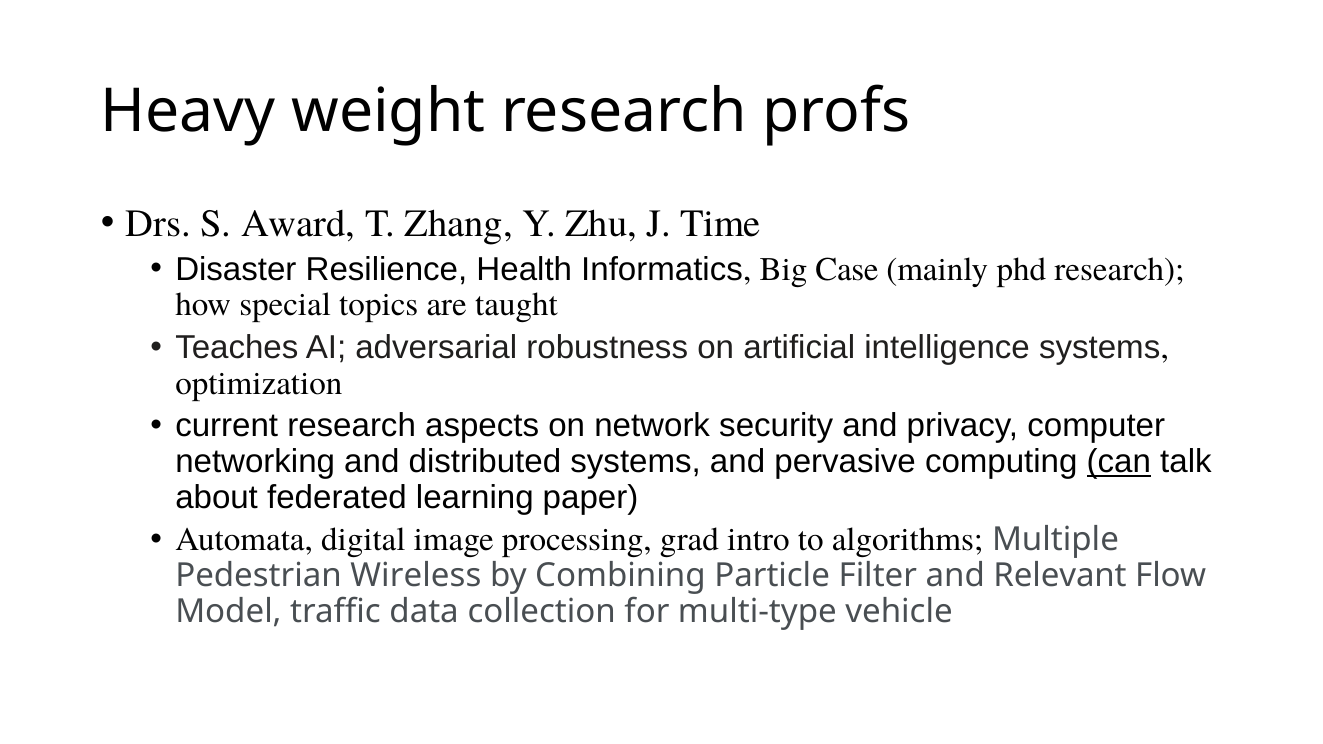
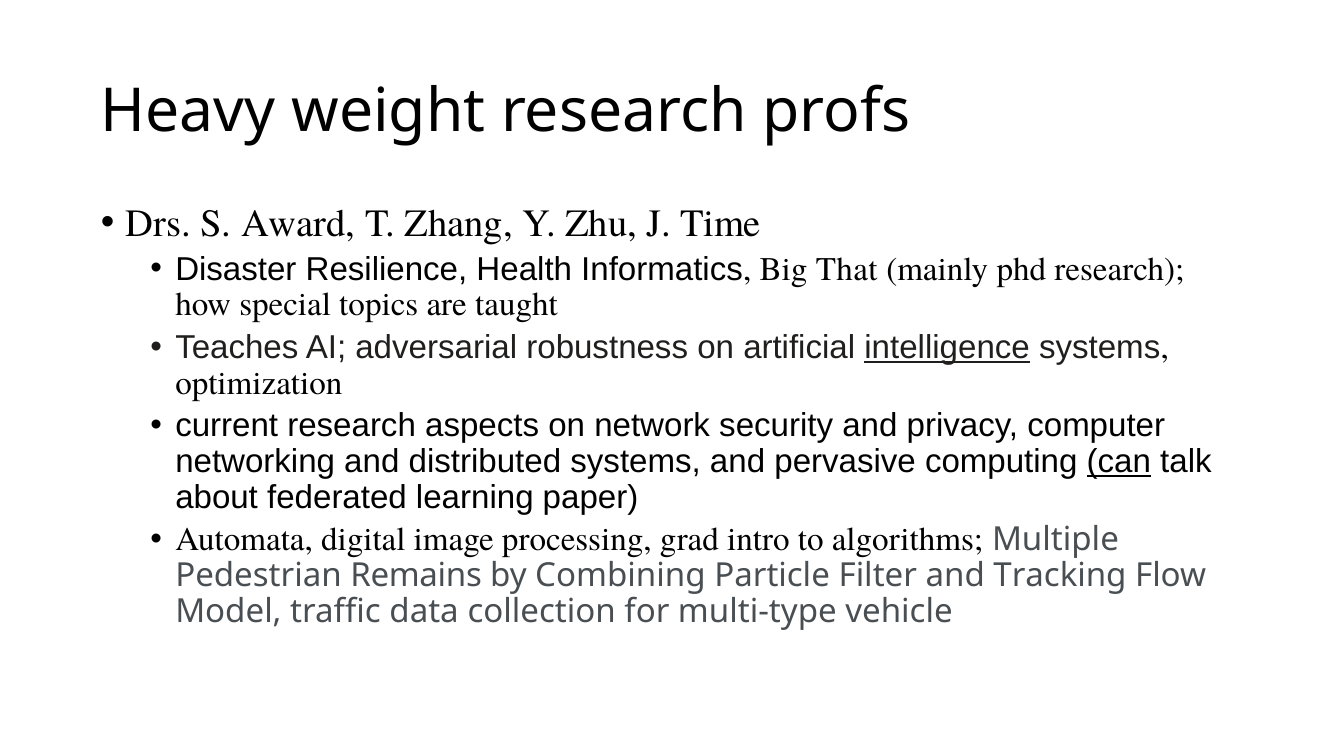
Case: Case -> That (847, 269)
intelligence underline: none -> present (947, 348)
Wireless: Wireless -> Remains (416, 576)
Relevant: Relevant -> Tracking (1060, 576)
